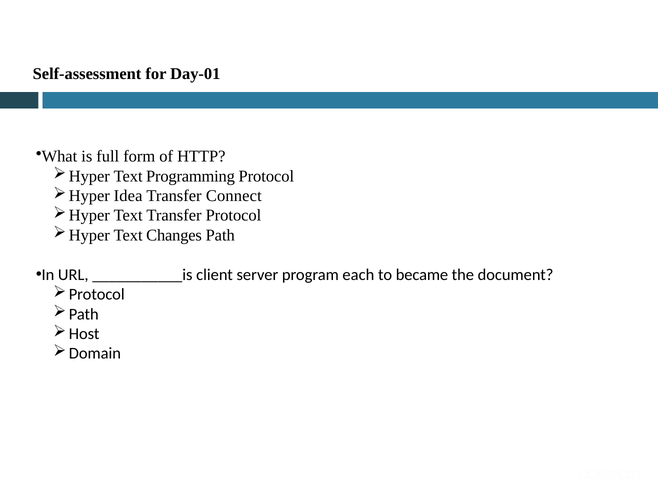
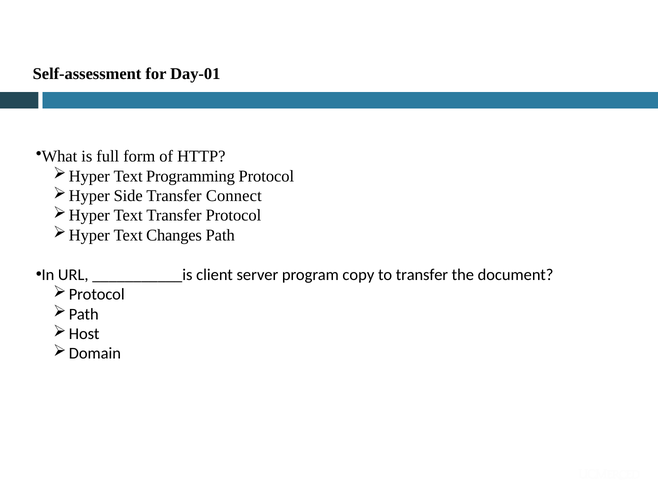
Idea: Idea -> Side (128, 196)
each: each -> copy (358, 275)
to became: became -> transfer (422, 275)
